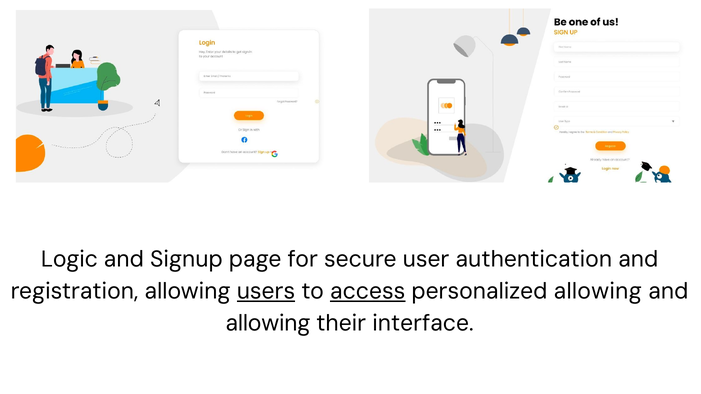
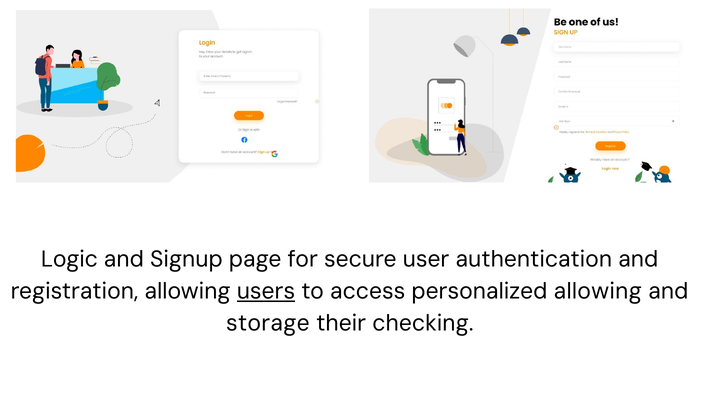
access underline: present -> none (368, 292)
allowing: allowing -> storage (268, 324)
interface: interface -> checking (423, 324)
